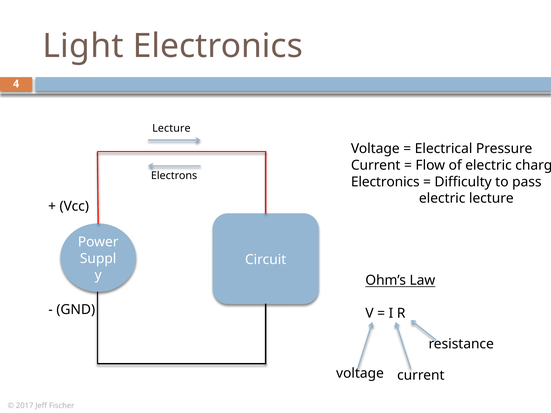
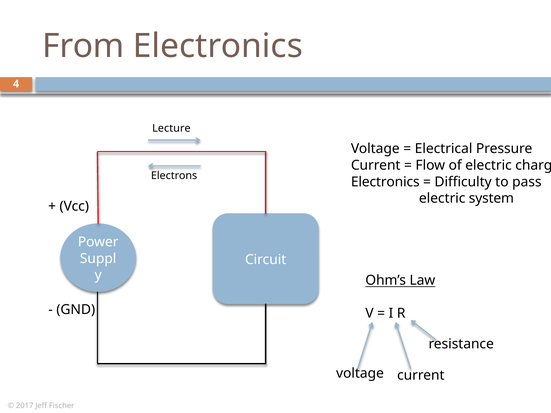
Light: Light -> From (83, 46)
electric lecture: lecture -> system (491, 198)
